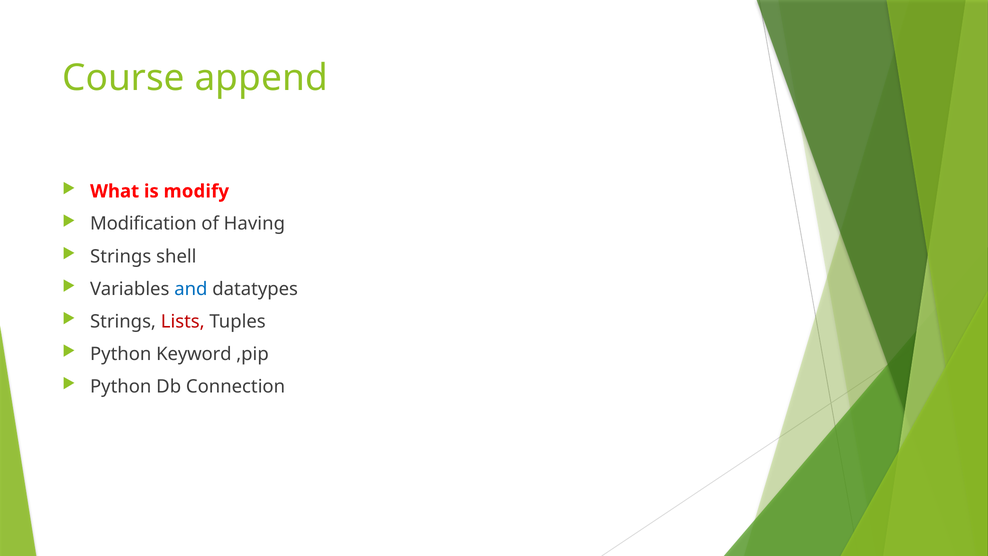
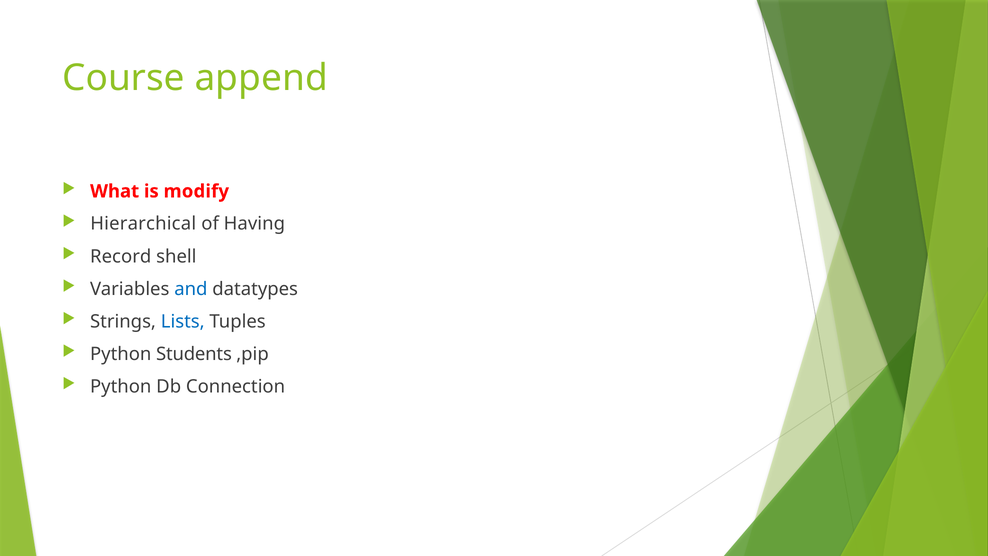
Modification: Modification -> Hierarchical (143, 224)
Strings: Strings -> Record (121, 256)
Lists colour: red -> blue (183, 321)
Keyword: Keyword -> Students (194, 354)
